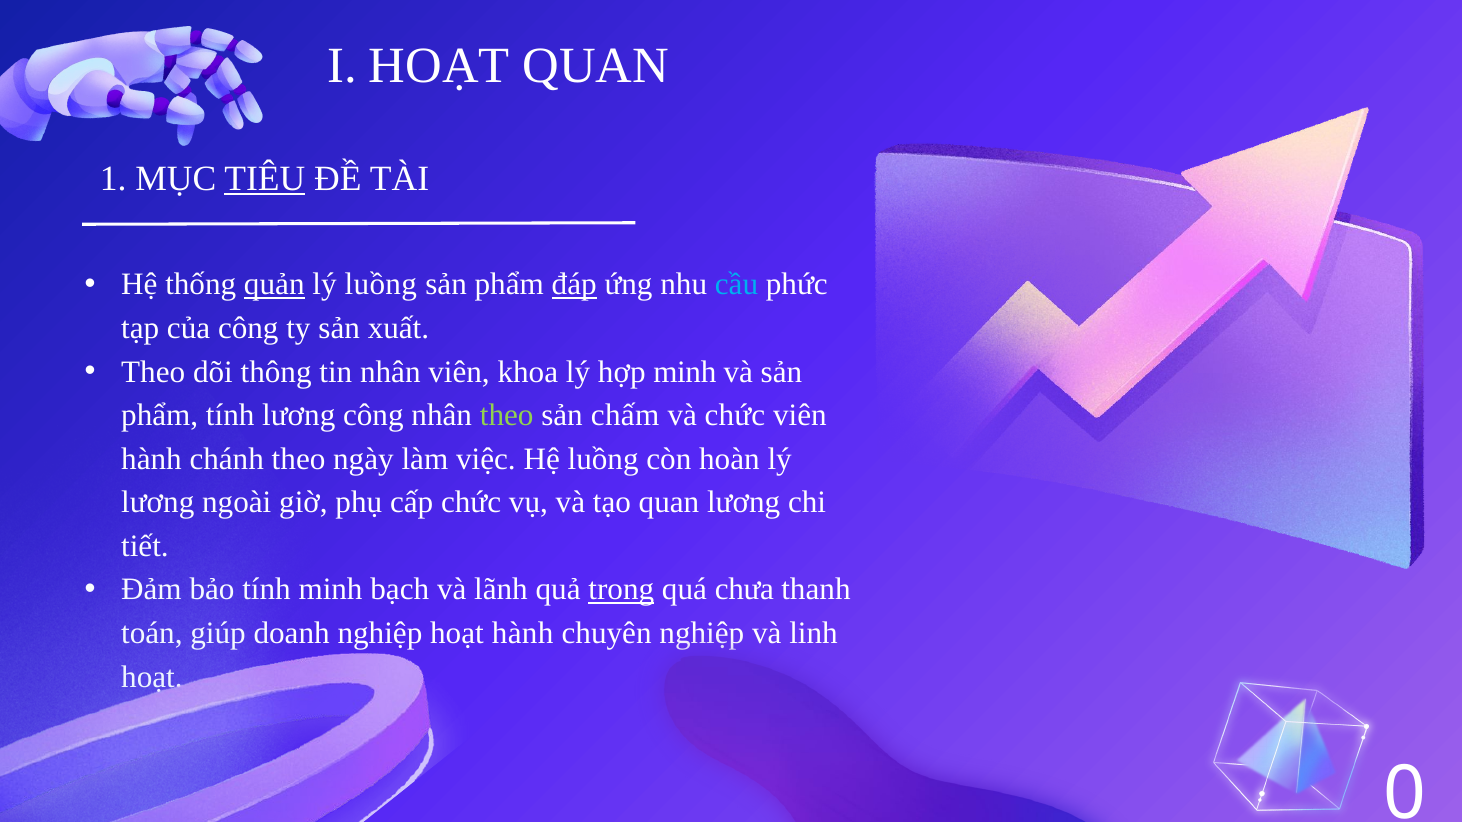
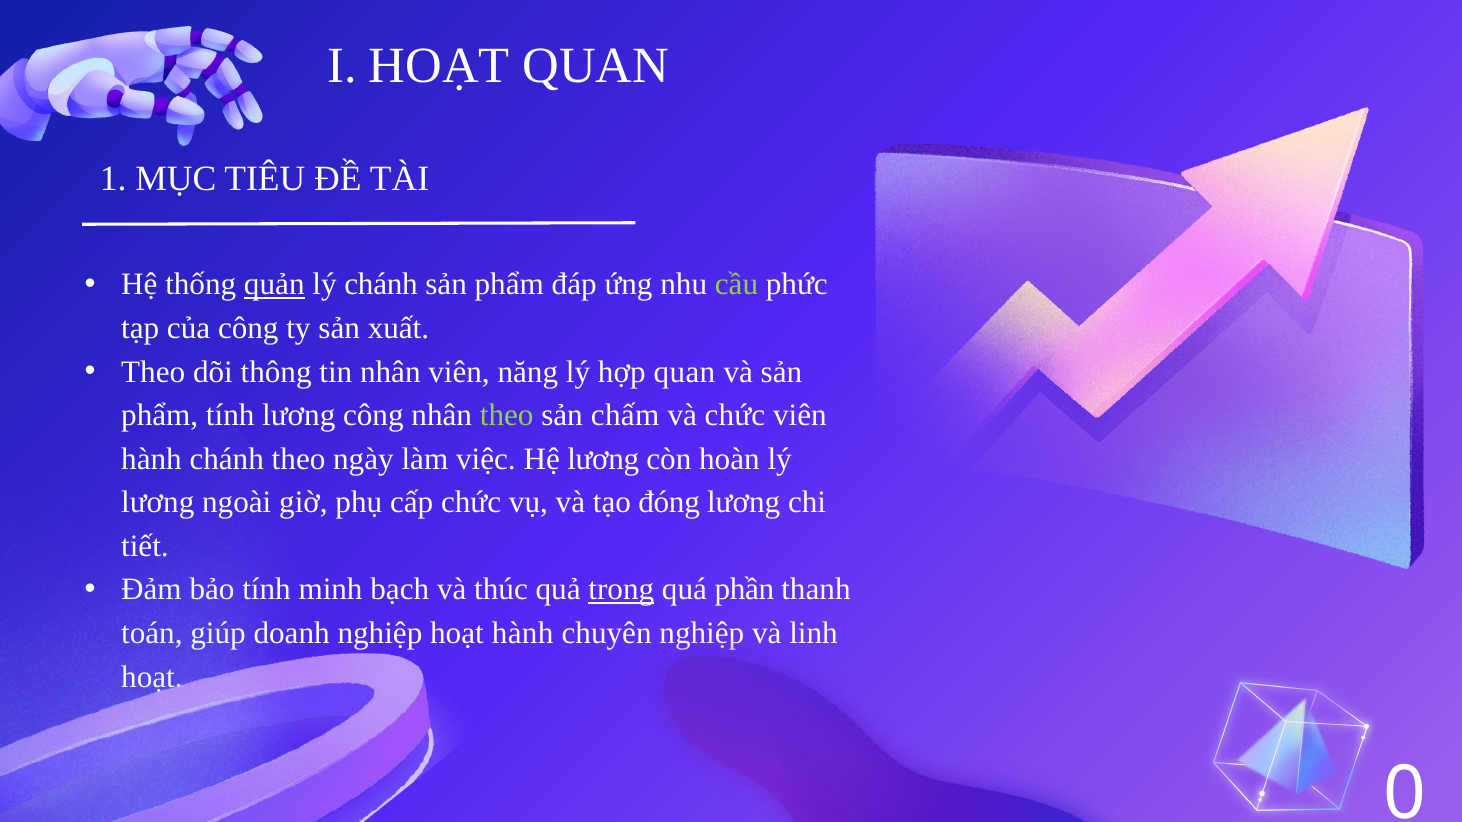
TIÊU underline: present -> none (265, 179)
lý luồng: luồng -> chánh (381, 285)
đáp underline: present -> none (574, 285)
cầu colour: light blue -> light green (737, 285)
khoa: khoa -> năng (528, 372)
hợp minh: minh -> quan (684, 372)
Hệ luồng: luồng -> lương (603, 459)
tạo quan: quan -> đóng (669, 503)
lãnh: lãnh -> thúc (501, 590)
chưa: chưa -> phần (744, 590)
